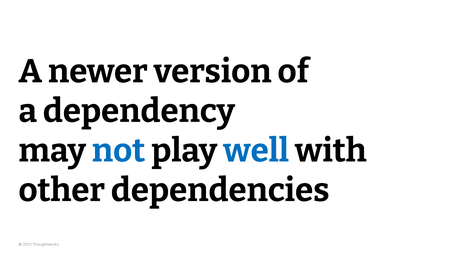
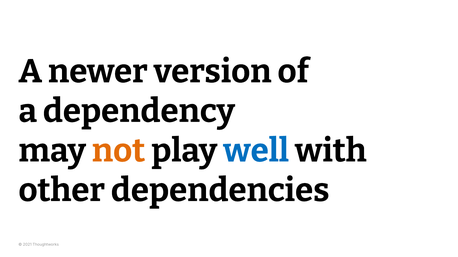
not colour: blue -> orange (119, 151)
